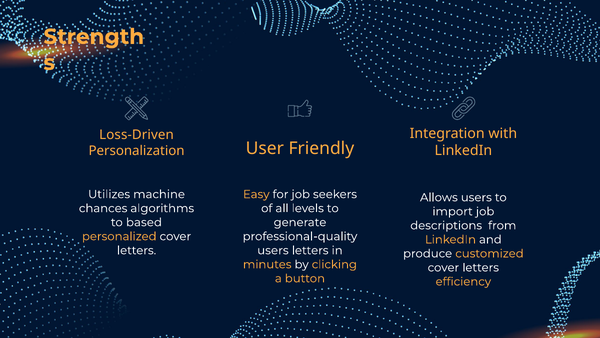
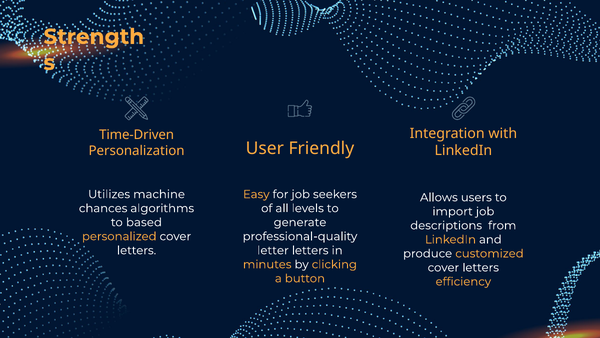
Loss-Driven: Loss-Driven -> Time-Driven (137, 135)
users: users -> letter (273, 250)
